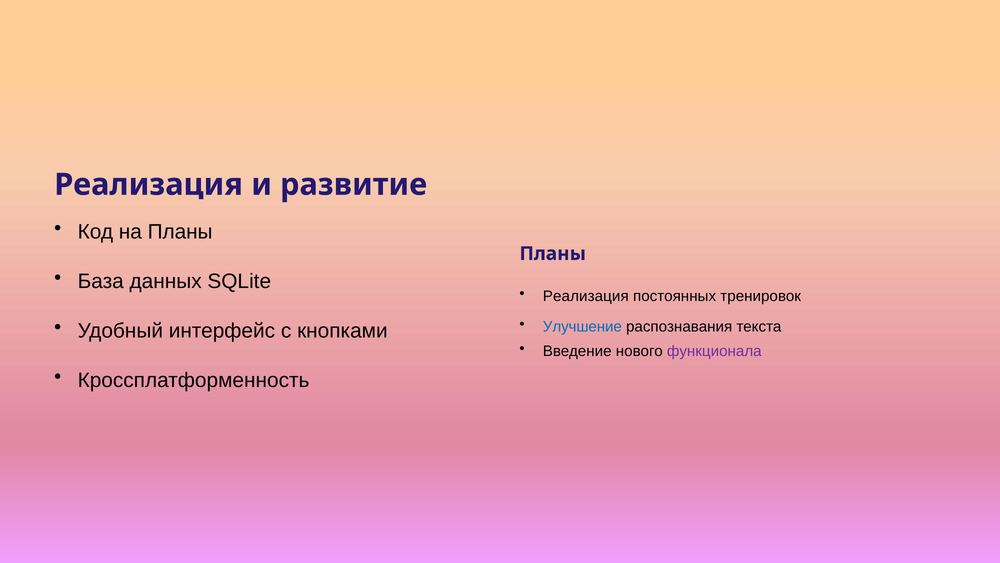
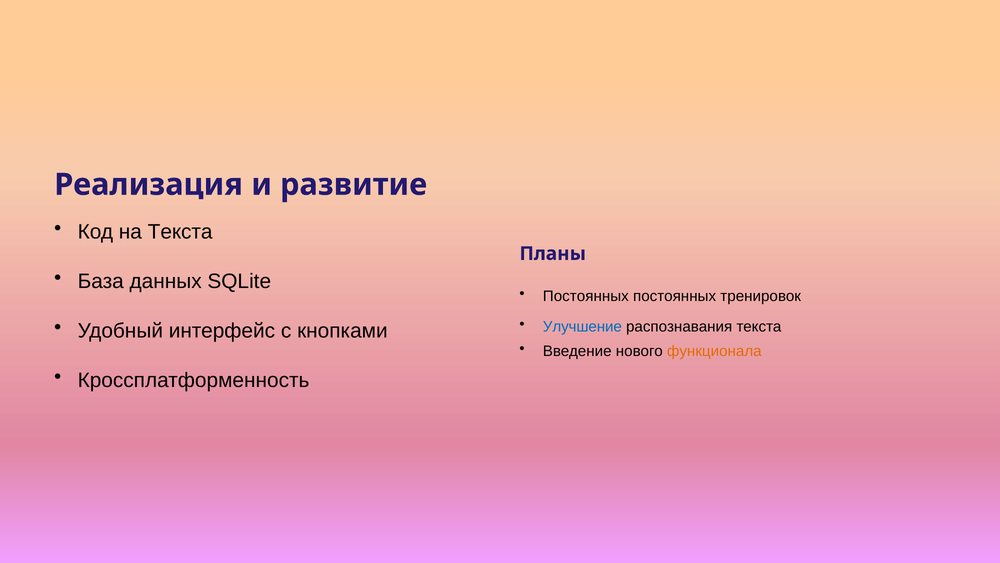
на Планы: Планы -> Текста (180, 232)
Реализация: Реализация -> Постоянных (586, 296)
функционала colour: purple -> orange (714, 351)
